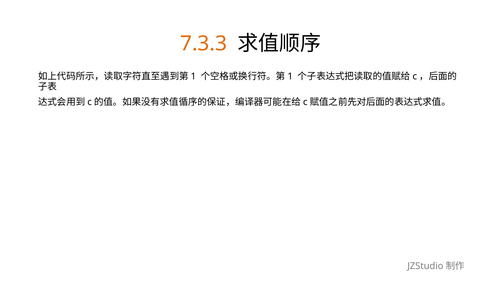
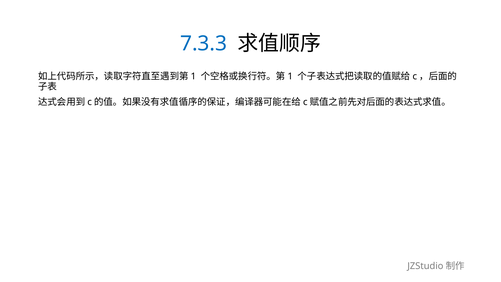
7.3.3 colour: orange -> blue (204, 44)
